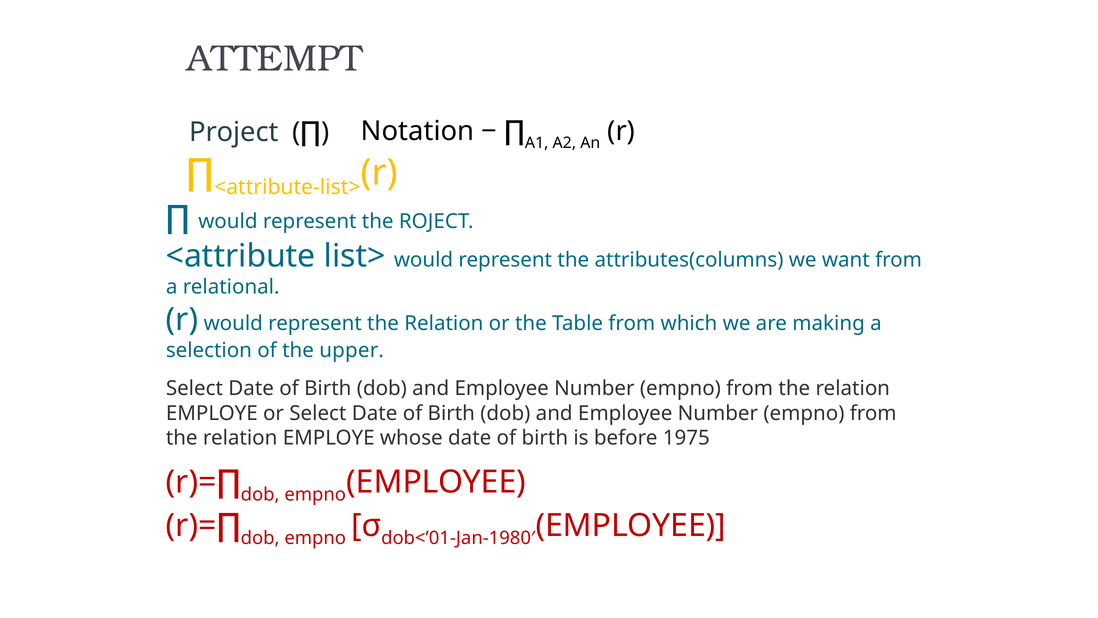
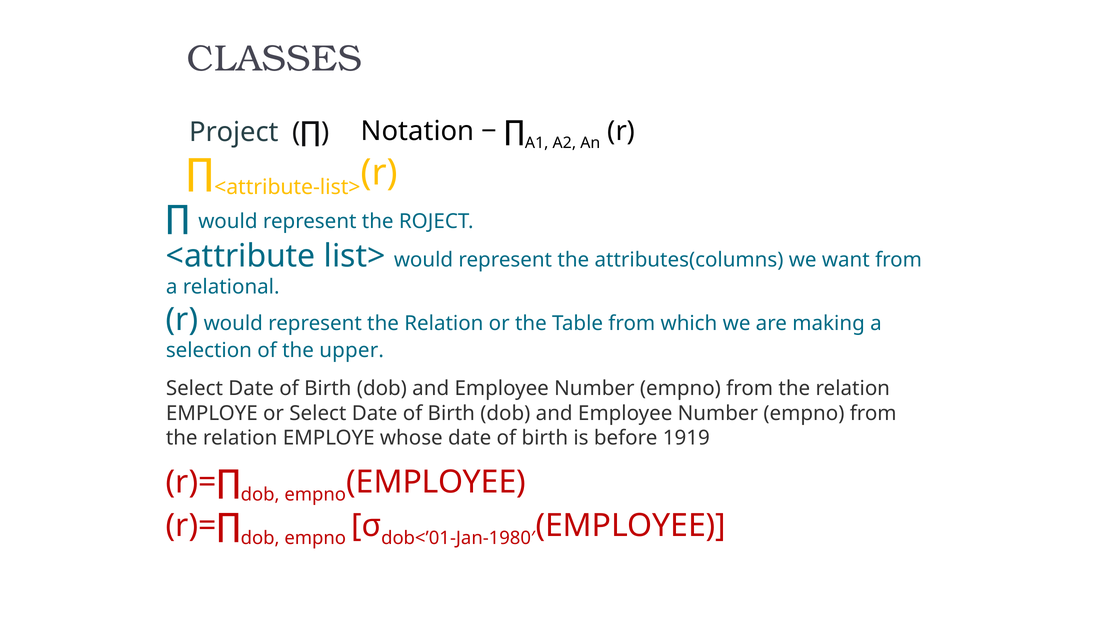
ATTEMPT: ATTEMPT -> CLASSES (274, 59)
1975: 1975 -> 1919 (686, 438)
